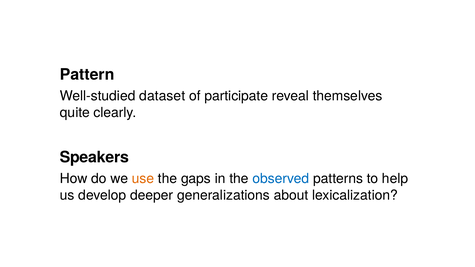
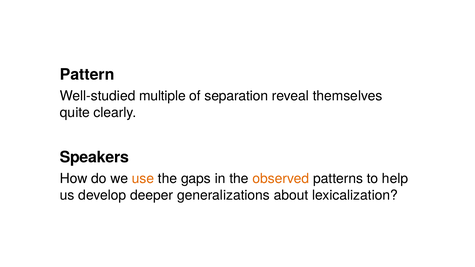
dataset: dataset -> multiple (162, 96)
participate: participate -> separation (236, 96)
observed colour: blue -> orange (281, 179)
